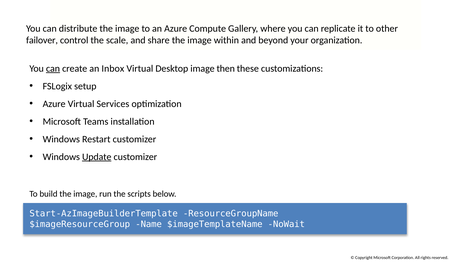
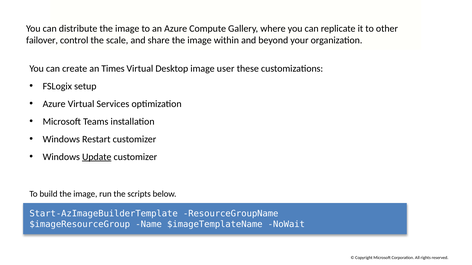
can underline: present -> none (53, 69)
Inbox: Inbox -> Times (113, 69)
then: then -> user (226, 69)
